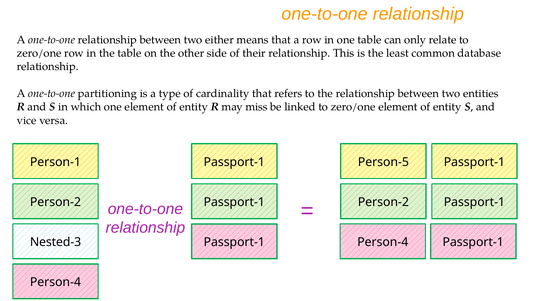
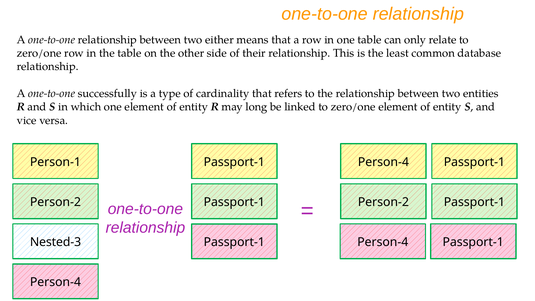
partitioning: partitioning -> successfully (107, 94)
miss: miss -> long (256, 107)
Person-1 Passport-1 Person-5: Person-5 -> Person-4 (383, 162)
